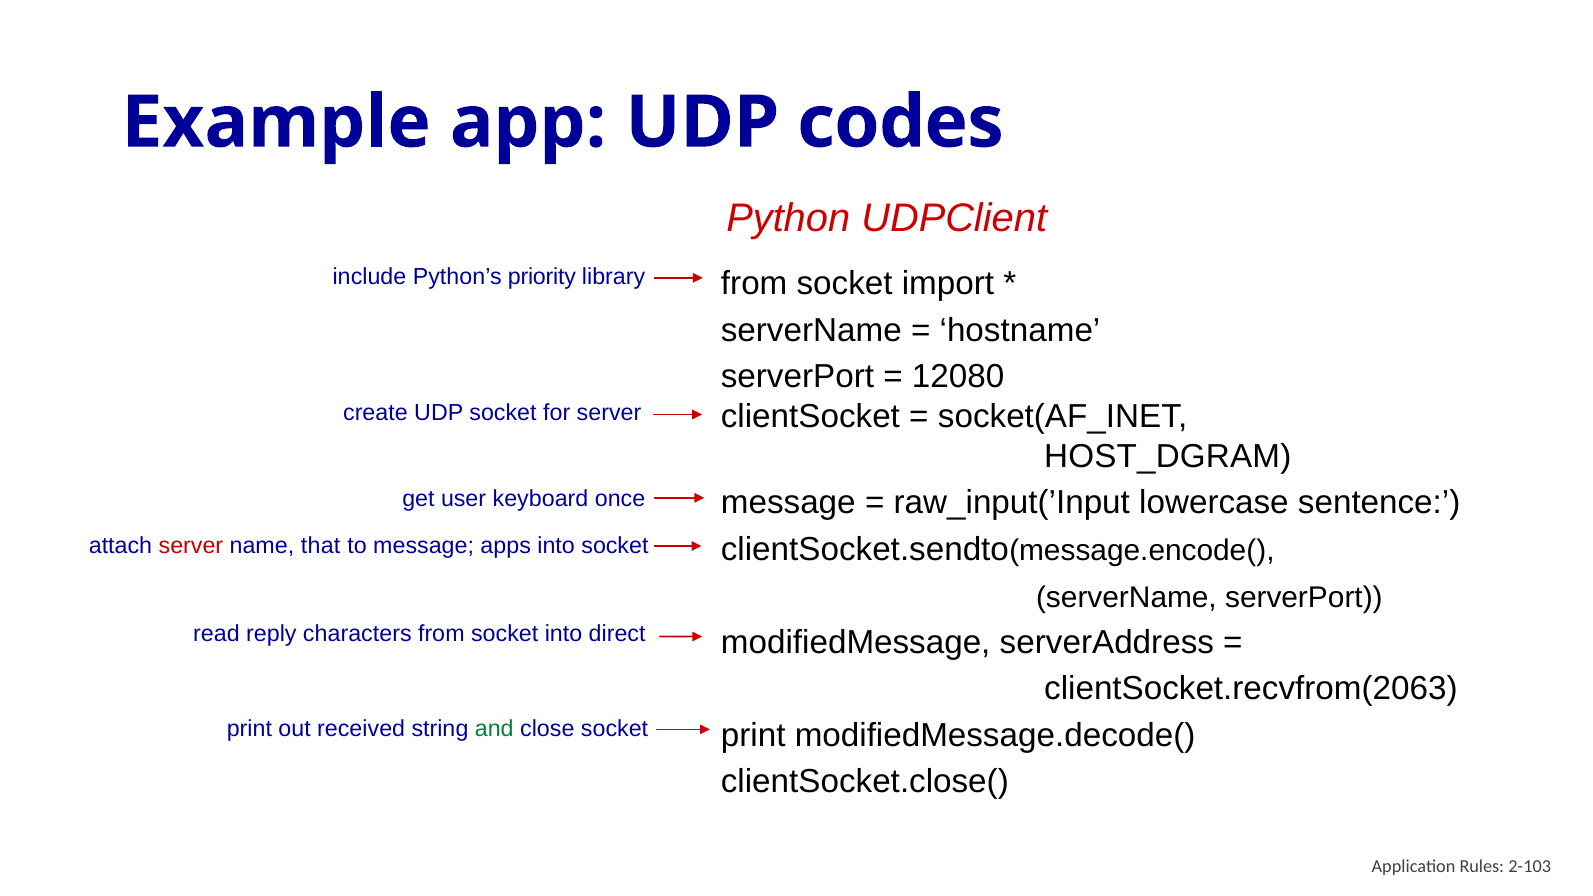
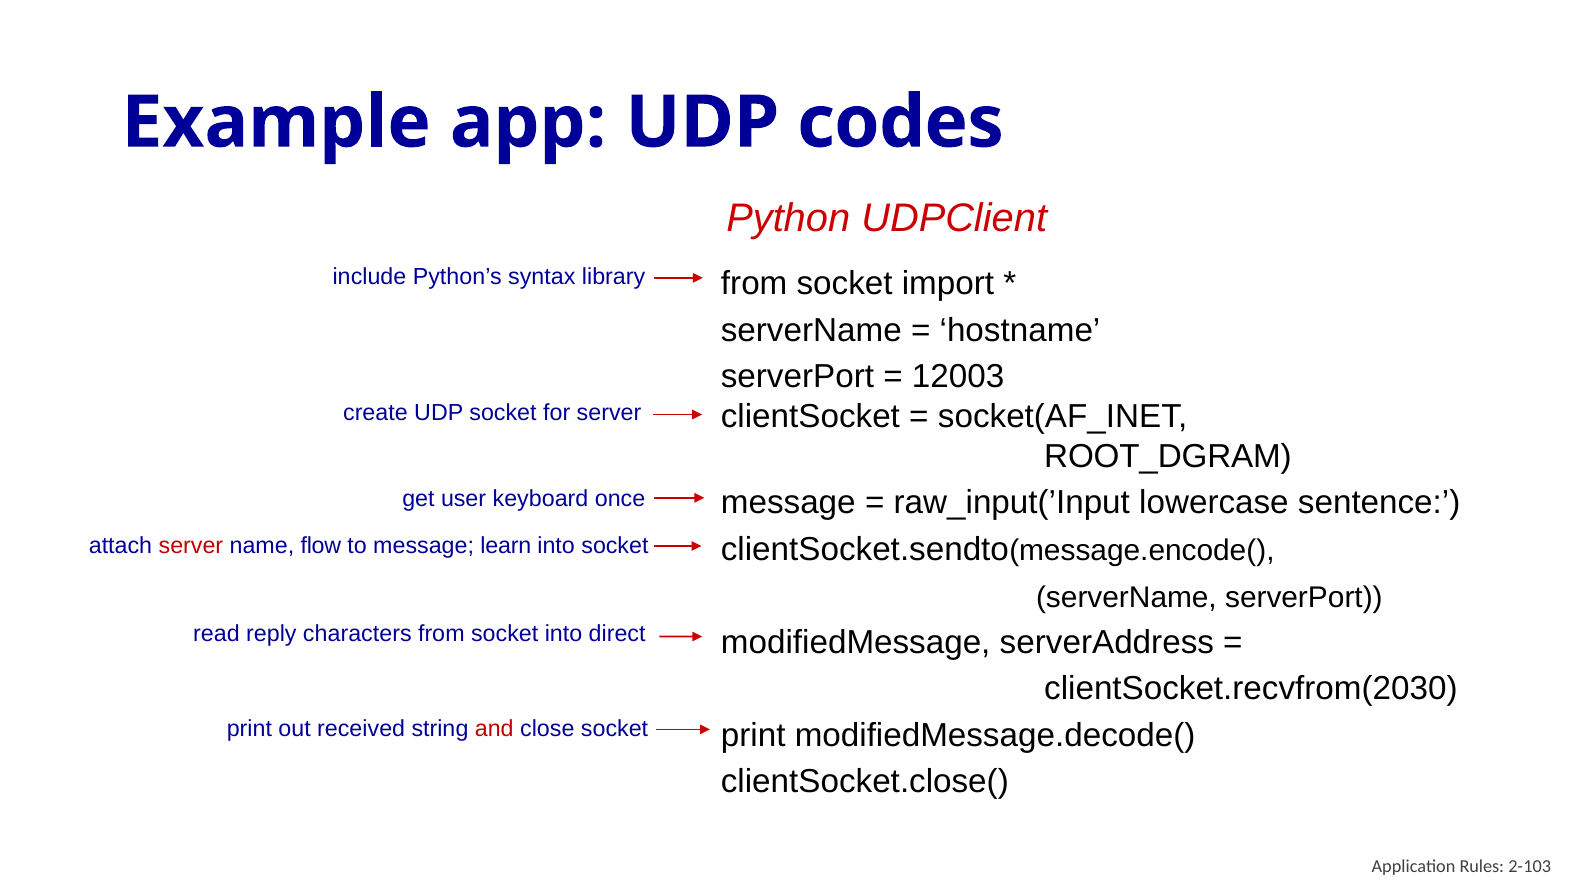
priority: priority -> syntax (542, 277)
12080: 12080 -> 12003 (958, 377)
HOST_DGRAM: HOST_DGRAM -> ROOT_DGRAM (1168, 456)
that: that -> flow (321, 545)
apps: apps -> learn (506, 545)
clientSocket.recvfrom(2063: clientSocket.recvfrom(2063 -> clientSocket.recvfrom(2030 (1251, 689)
and colour: green -> red (494, 729)
